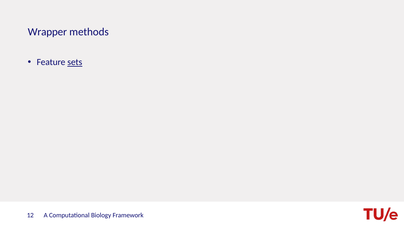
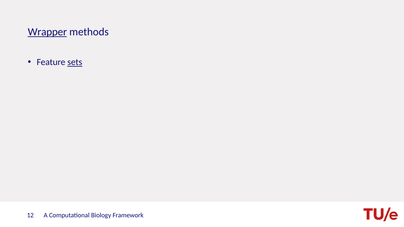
Wrapper underline: none -> present (47, 32)
